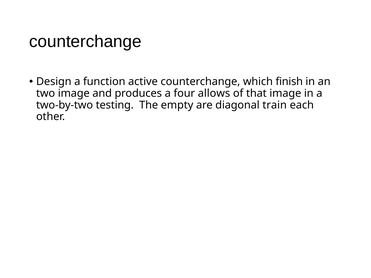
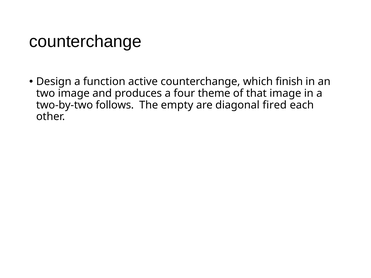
allows: allows -> theme (214, 93)
testing: testing -> follows (115, 105)
train: train -> fired (275, 105)
